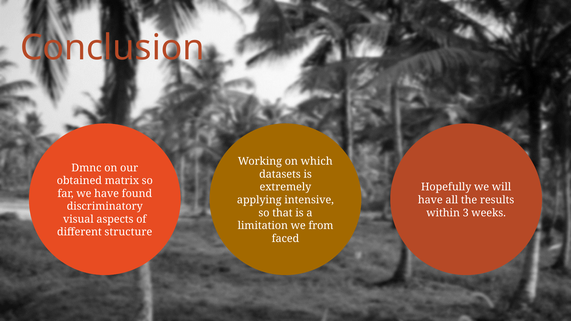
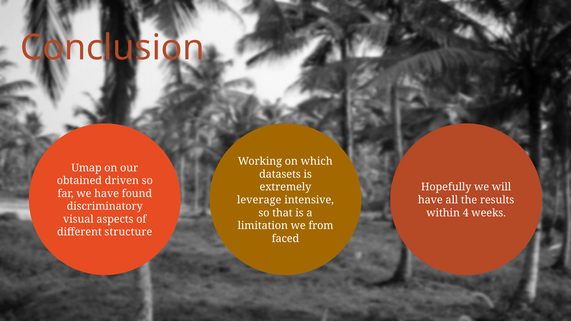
Dmnc: Dmnc -> Umap (86, 168)
matrix: matrix -> driven (122, 181)
applying: applying -> leverage (259, 200)
3: 3 -> 4 (466, 213)
